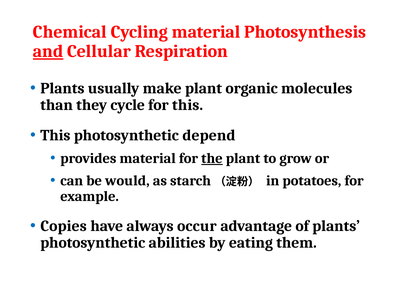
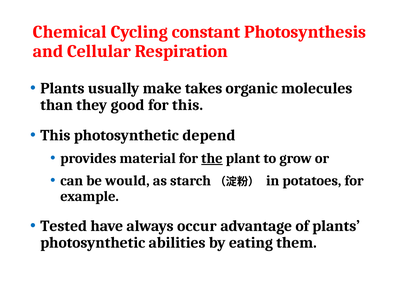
Cycling material: material -> constant (206, 32)
and underline: present -> none (48, 51)
make plant: plant -> takes (204, 88)
cycle: cycle -> good (128, 105)
Copies: Copies -> Tested (64, 226)
